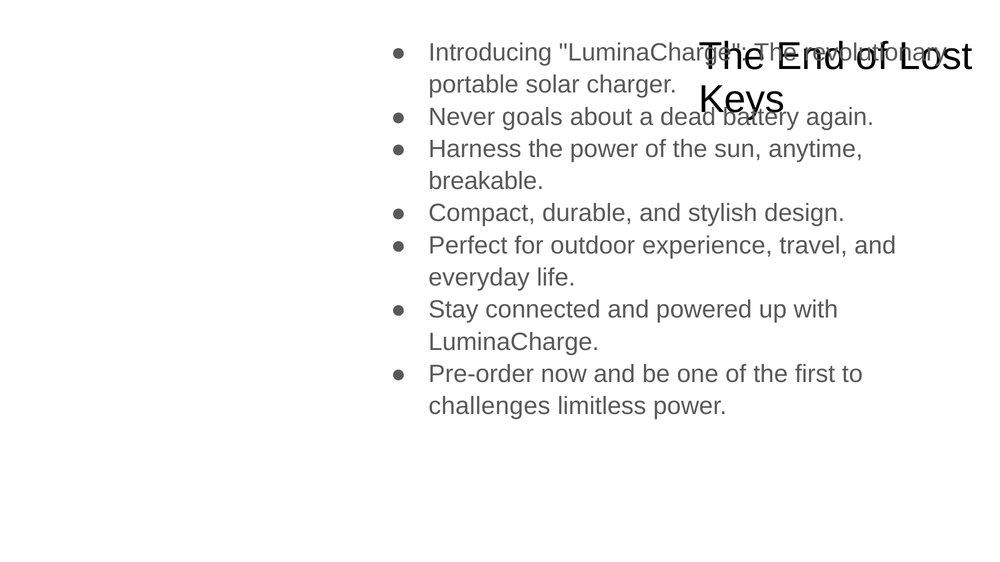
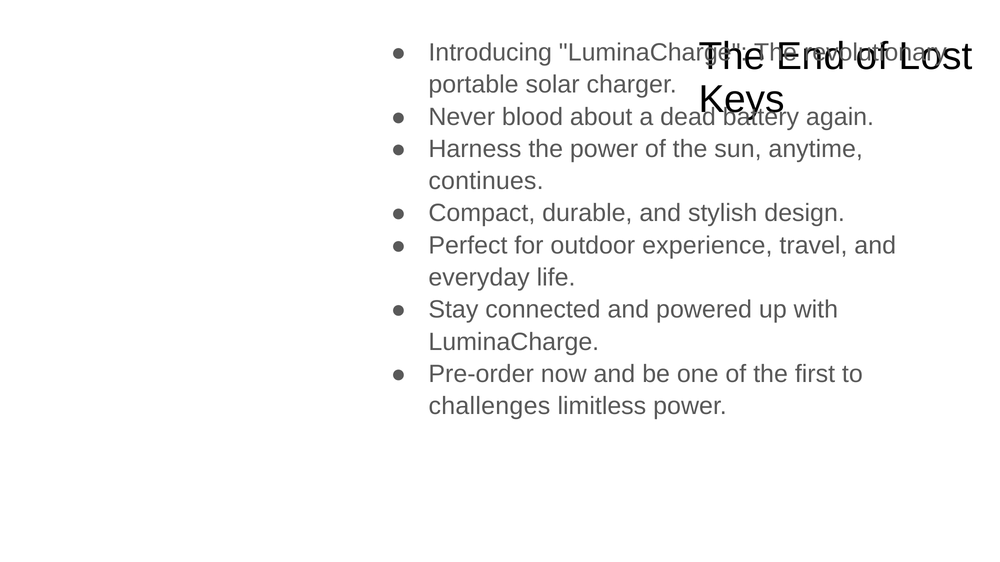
goals: goals -> blood (532, 117)
breakable: breakable -> continues (486, 181)
